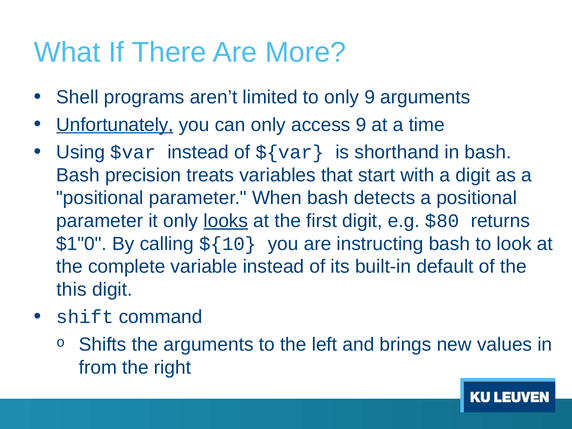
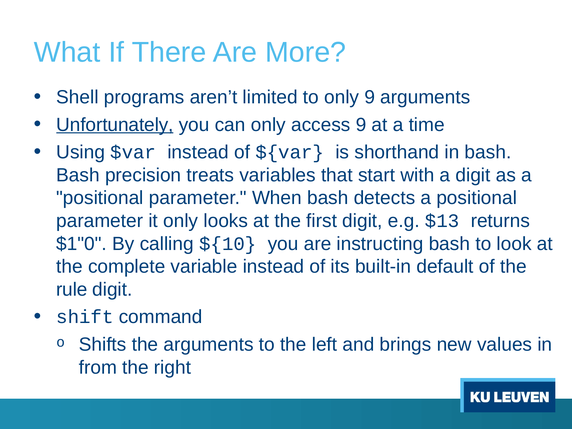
looks underline: present -> none (226, 221)
$80: $80 -> $13 (442, 221)
this: this -> rule (72, 290)
